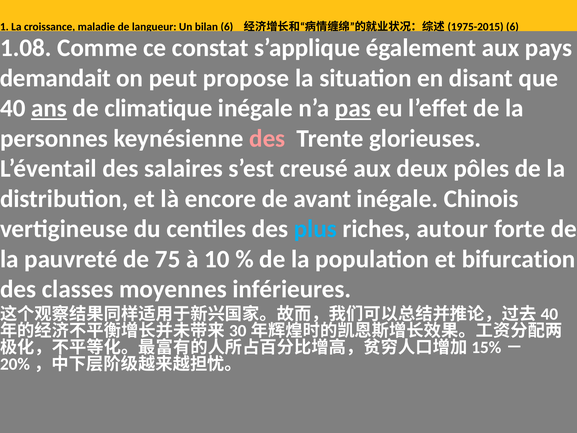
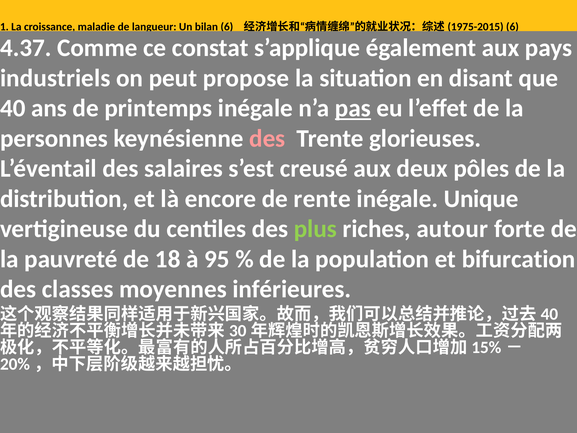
1.08: 1.08 -> 4.37 (26, 48)
demandait: demandait -> industriels (55, 78)
ans underline: present -> none (49, 108)
climatique: climatique -> printemps (158, 108)
avant: avant -> rente (322, 199)
Chinois: Chinois -> Unique (481, 199)
plus colour: light blue -> light green (315, 229)
75: 75 -> 18 (168, 259)
10: 10 -> 95 (217, 259)
